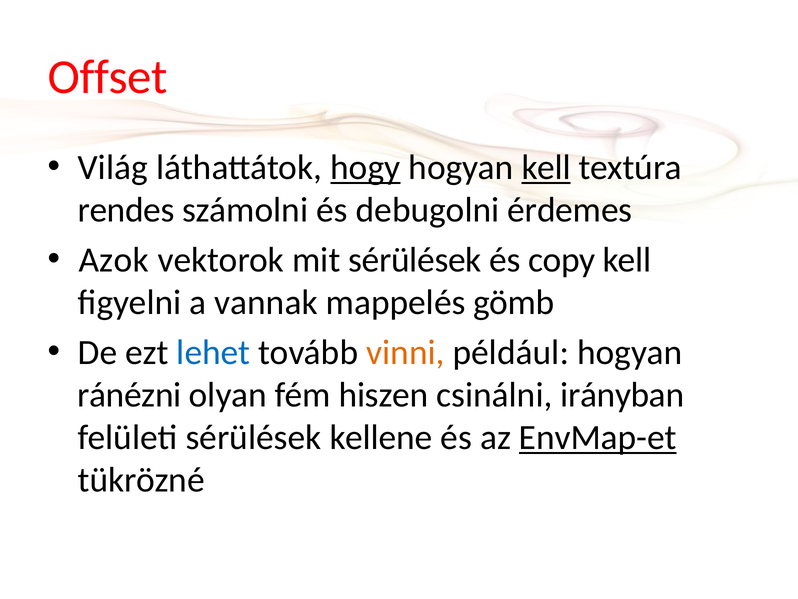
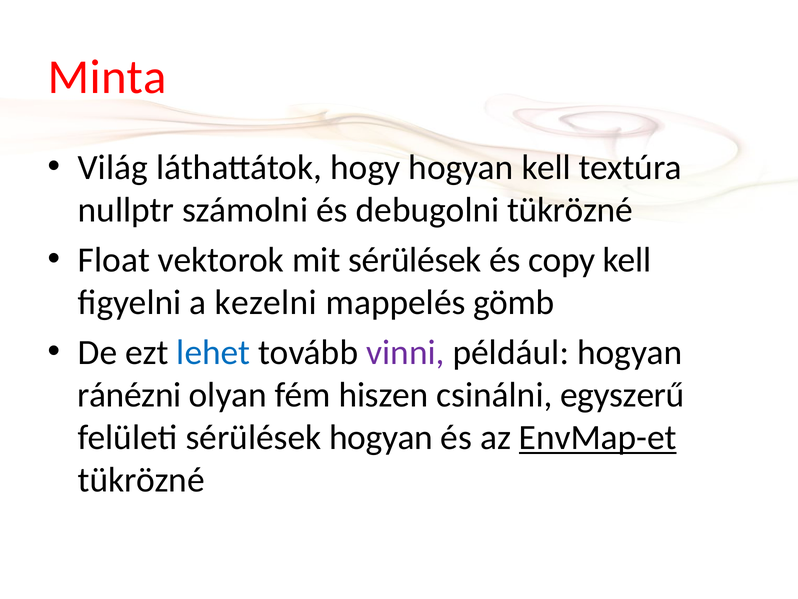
Offset: Offset -> Minta (107, 77)
hogy underline: present -> none (365, 167)
kell underline: present -> none (546, 167)
rendes: rendes -> nullptr (126, 210)
debugolni érdemes: érdemes -> tükrözné (570, 210)
Azok: Azok -> Float (114, 260)
vannak: vannak -> kezelni (266, 302)
vinni colour: orange -> purple (405, 352)
irányban: irányban -> egyszerű (622, 395)
sérülések kellene: kellene -> hogyan (381, 437)
